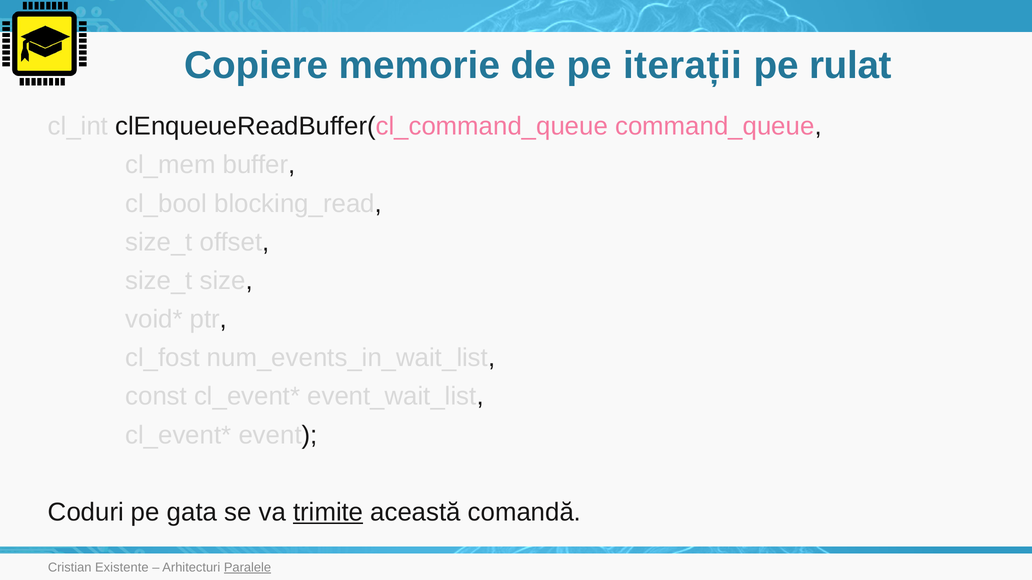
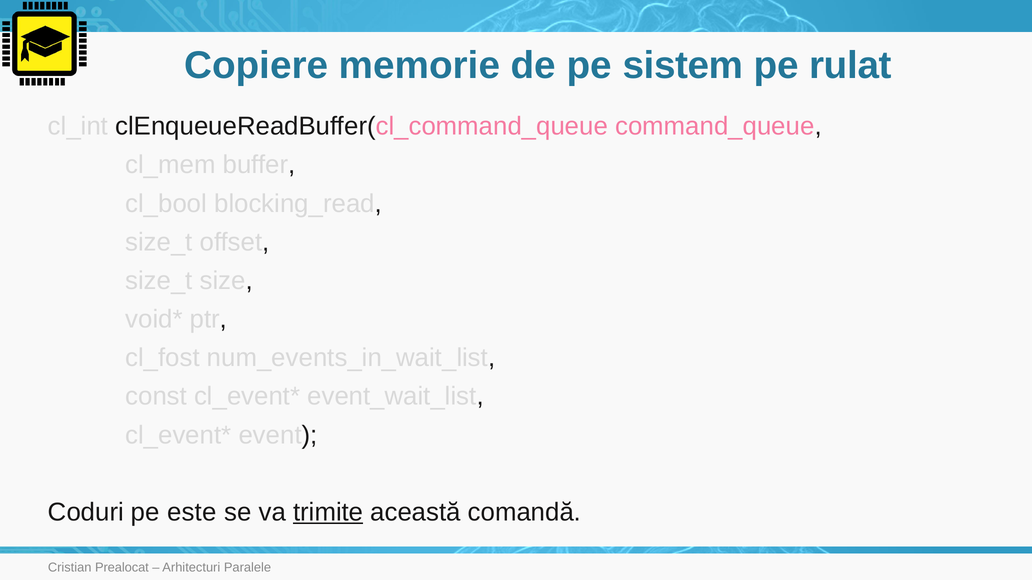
iterații: iterații -> sistem (683, 66)
gata: gata -> este (192, 513)
Existente: Existente -> Prealocat (122, 568)
Paralele underline: present -> none (248, 568)
